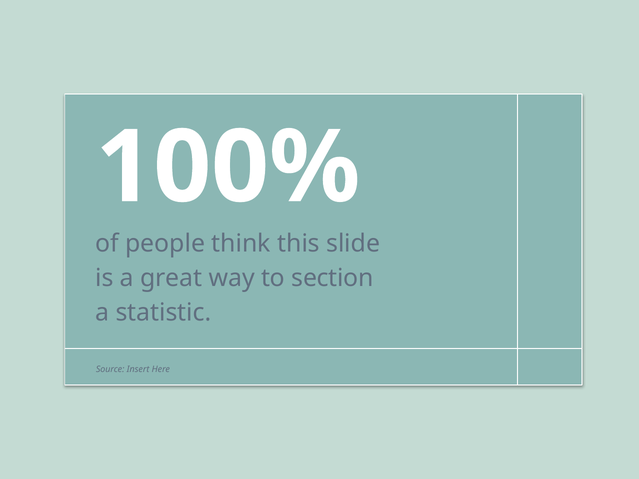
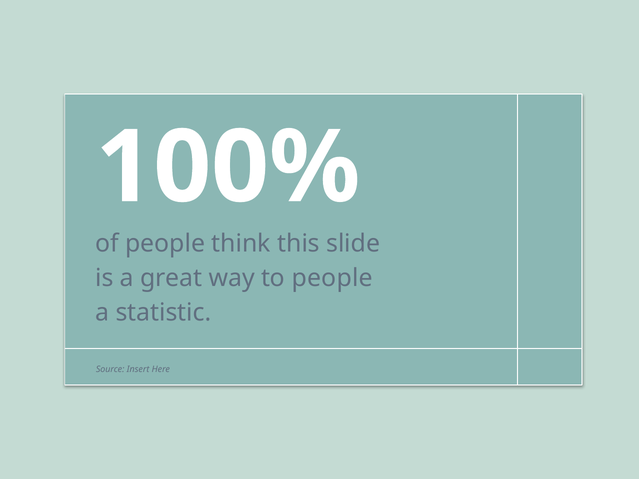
to section: section -> people (332, 278)
